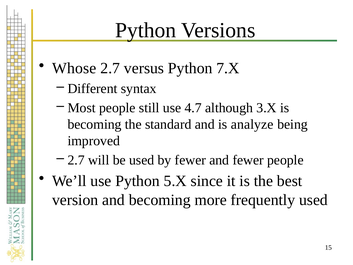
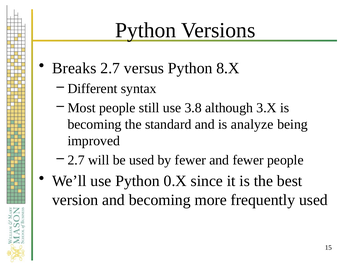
Whose: Whose -> Breaks (74, 68)
7.X: 7.X -> 8.X (228, 68)
4.7: 4.7 -> 3.8 (193, 108)
5.X: 5.X -> 0.X (175, 181)
